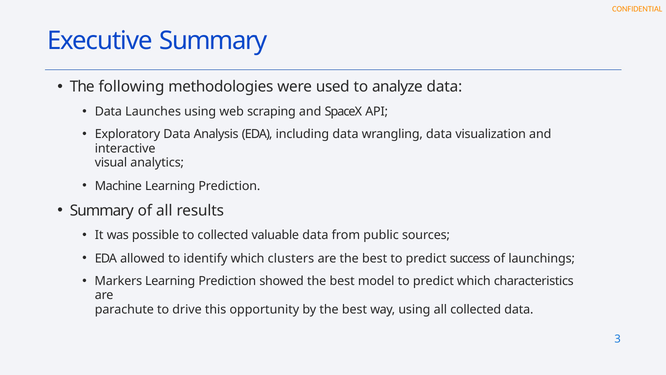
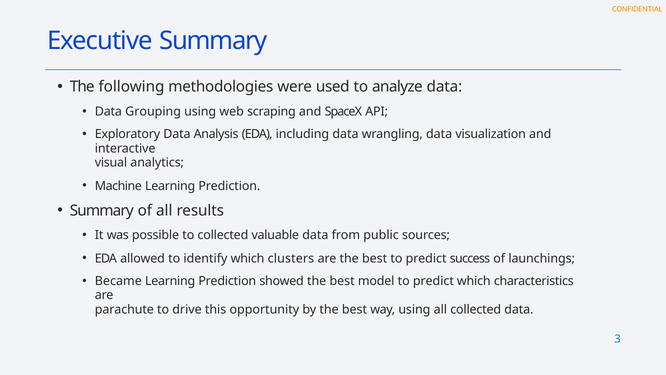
Launches: Launches -> Grouping (153, 112)
Markers: Markers -> Became (118, 281)
